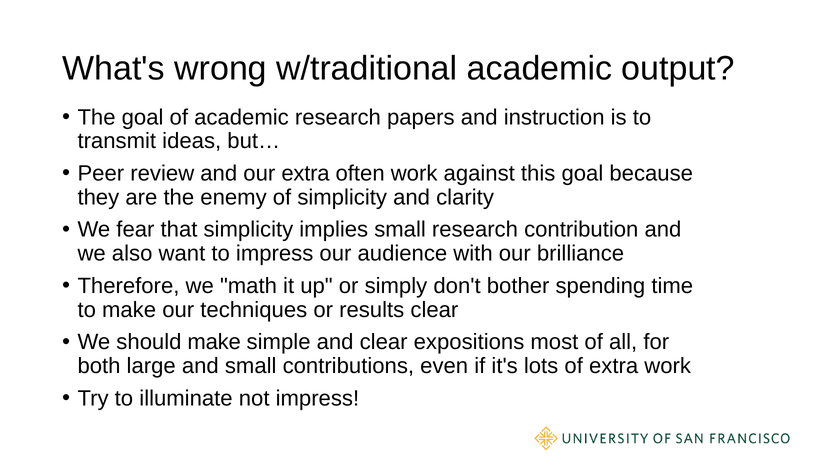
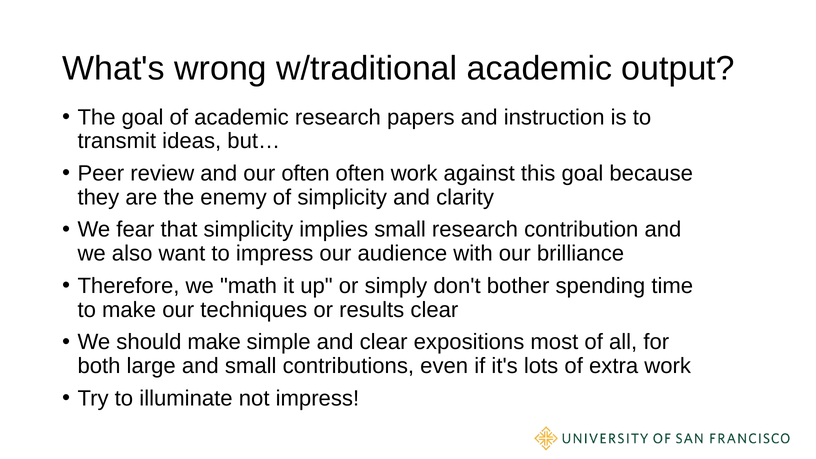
our extra: extra -> often (306, 173)
